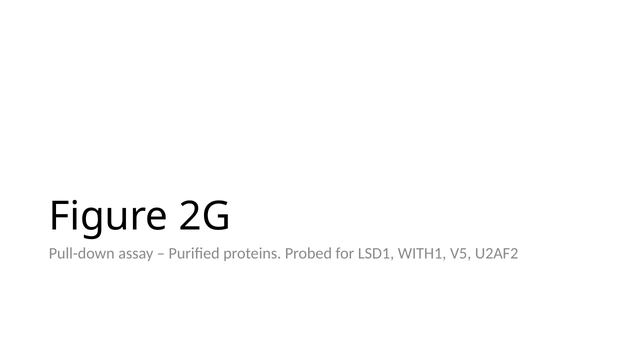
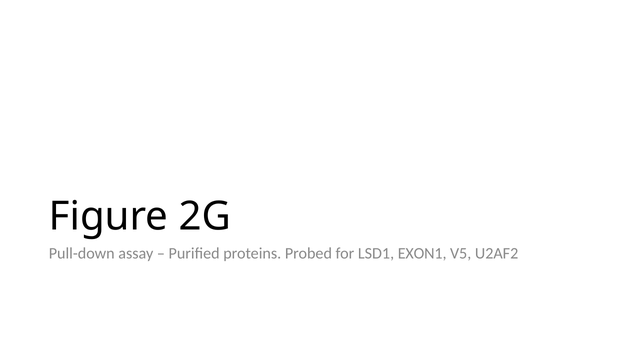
WITH1: WITH1 -> EXON1 (422, 253)
